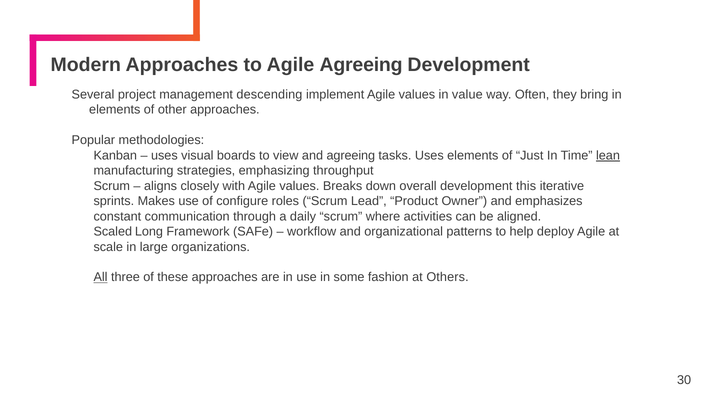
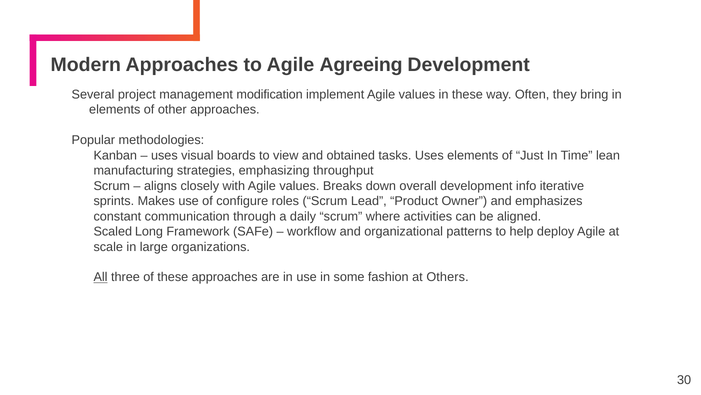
descending: descending -> modification (270, 94)
in value: value -> these (467, 94)
and agreeing: agreeing -> obtained (351, 155)
lean underline: present -> none (608, 155)
this: this -> info (526, 186)
